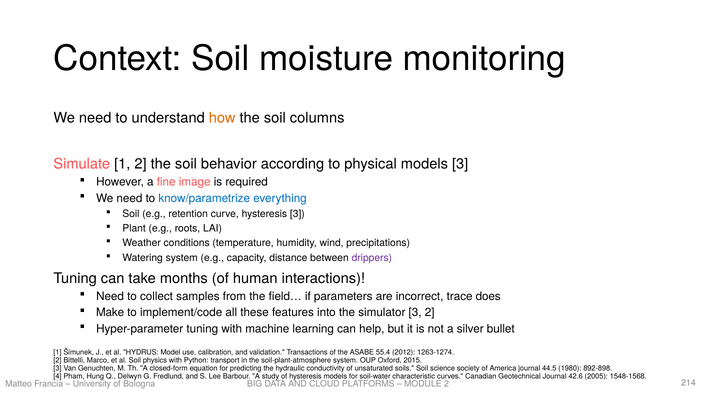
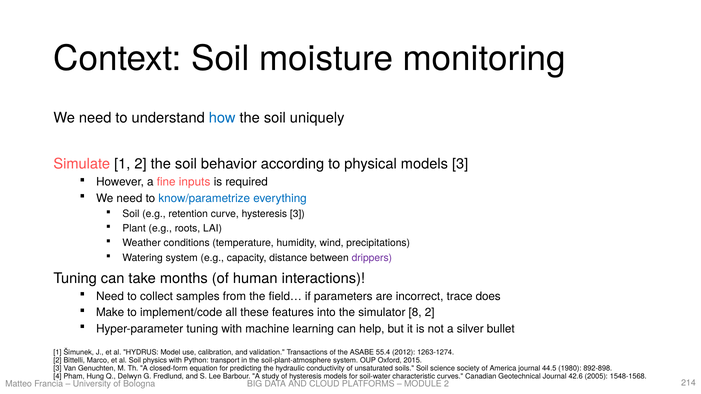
how colour: orange -> blue (222, 118)
columns: columns -> uniquely (317, 118)
image: image -> inputs (195, 182)
simulator 3: 3 -> 8 (415, 313)
